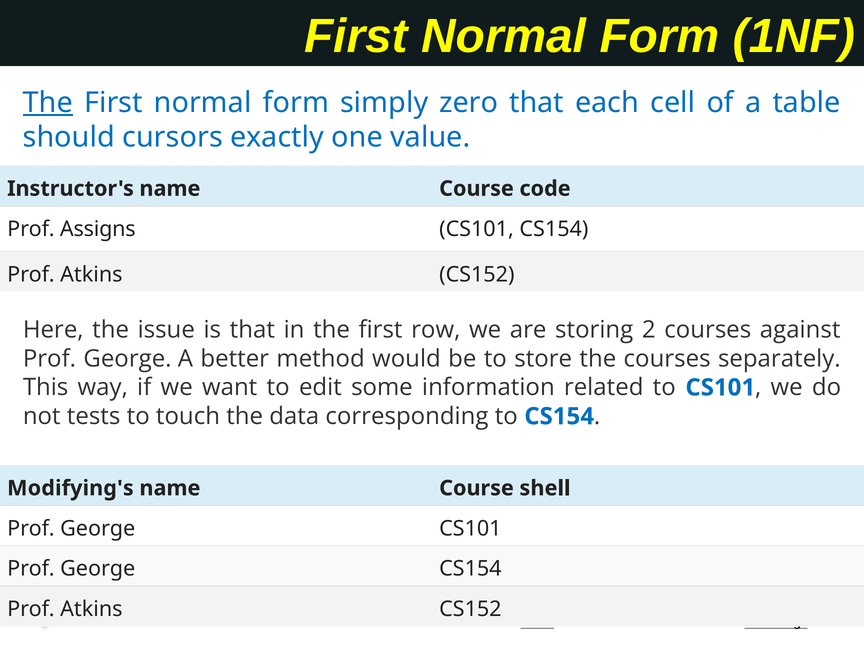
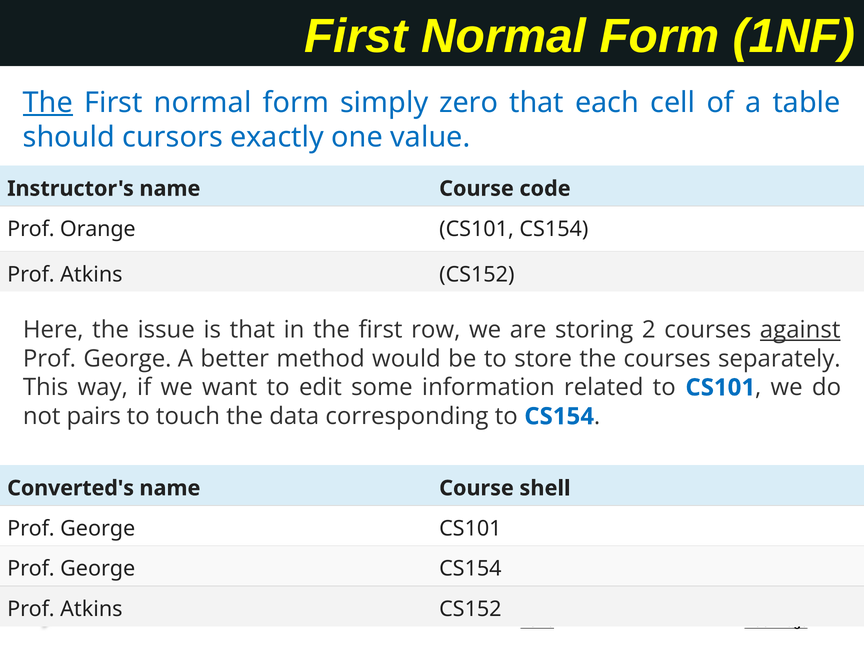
Assigns: Assigns -> Orange (98, 229)
against underline: none -> present (800, 330)
tests: tests -> pairs (94, 416)
Modifying's: Modifying's -> Converted's (71, 488)
